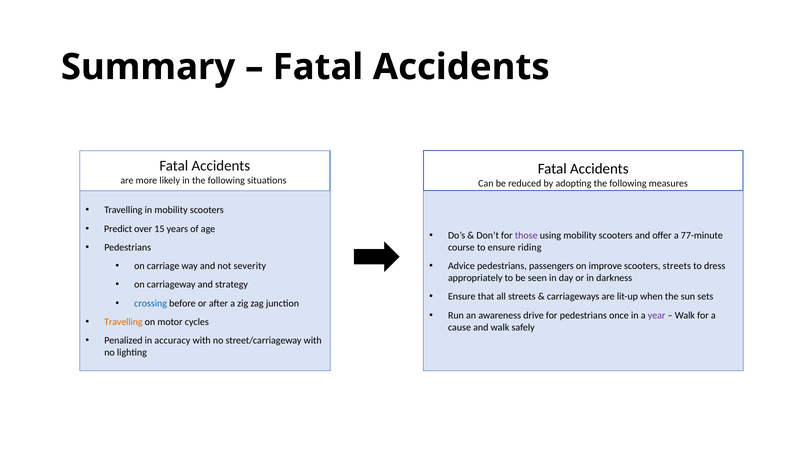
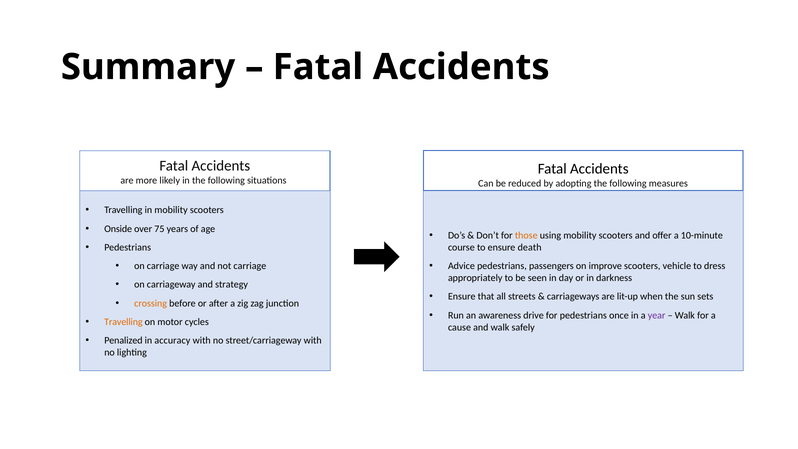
Predict: Predict -> Onside (118, 229)
15: 15 -> 75 (159, 229)
those colour: purple -> orange (526, 235)
77-minute: 77-minute -> 10-minute (702, 235)
riding: riding -> death (530, 247)
not severity: severity -> carriage (250, 266)
scooters streets: streets -> vehicle (677, 266)
crossing colour: blue -> orange (151, 303)
